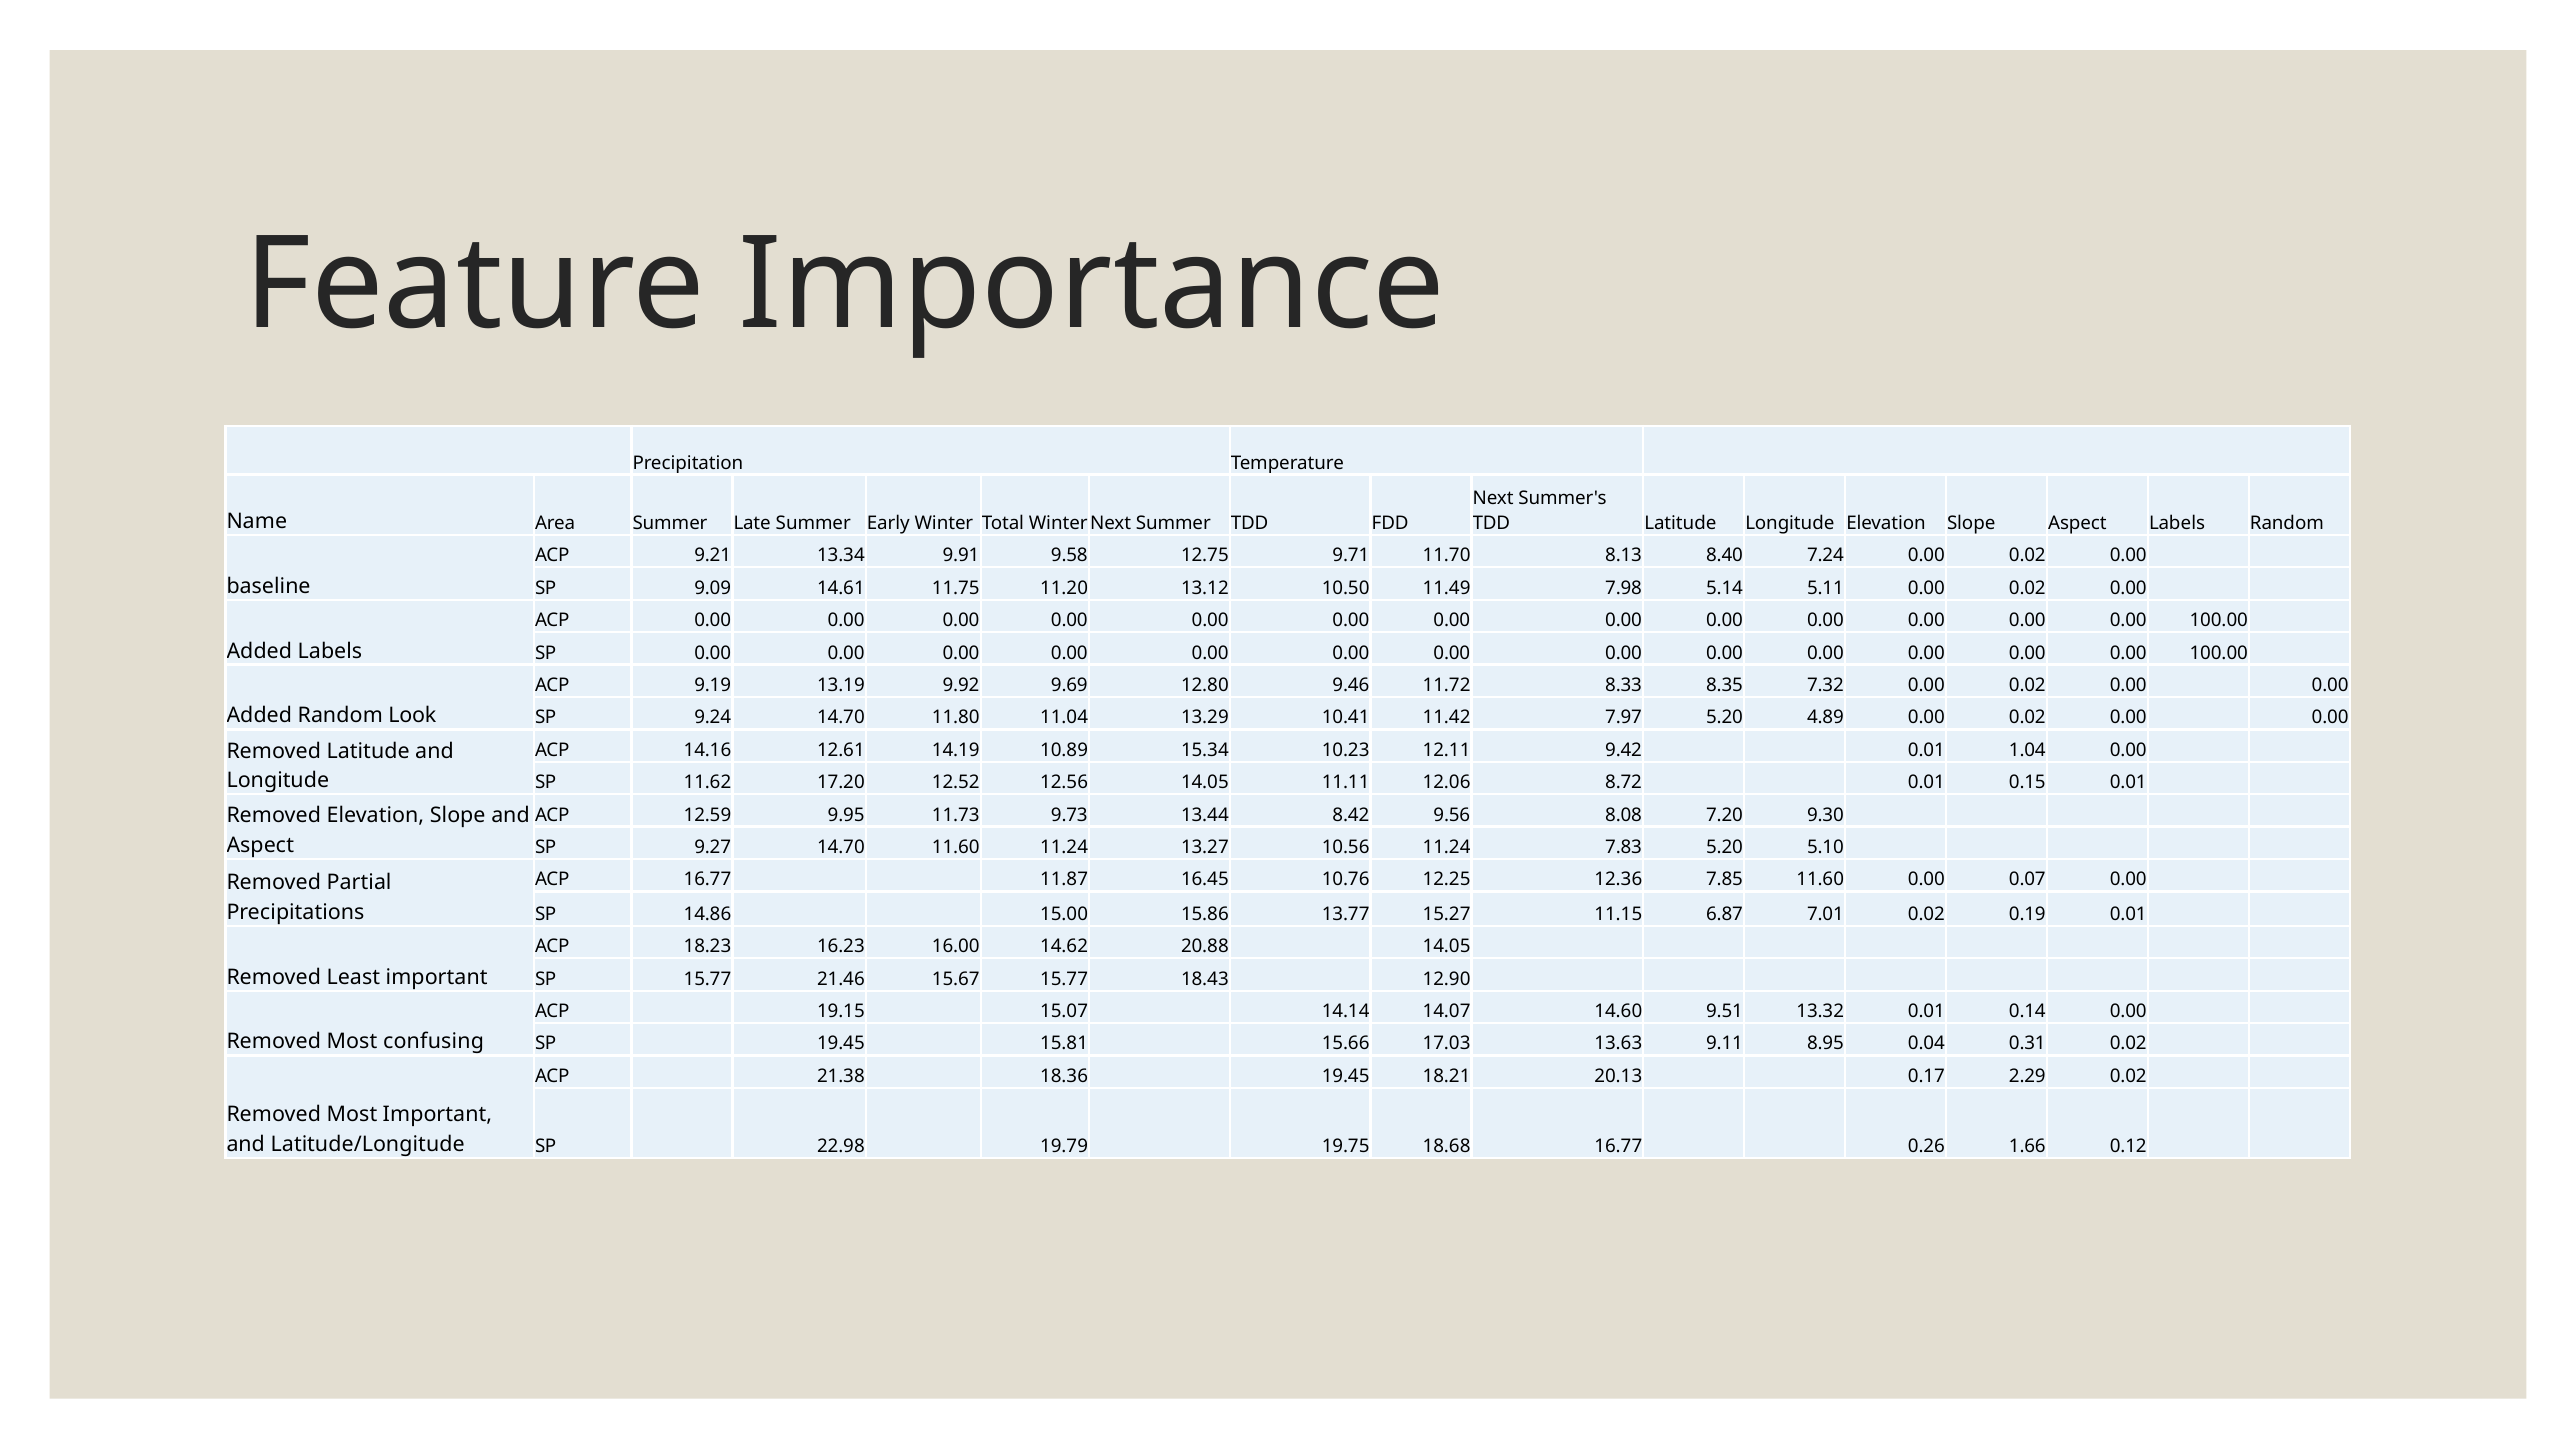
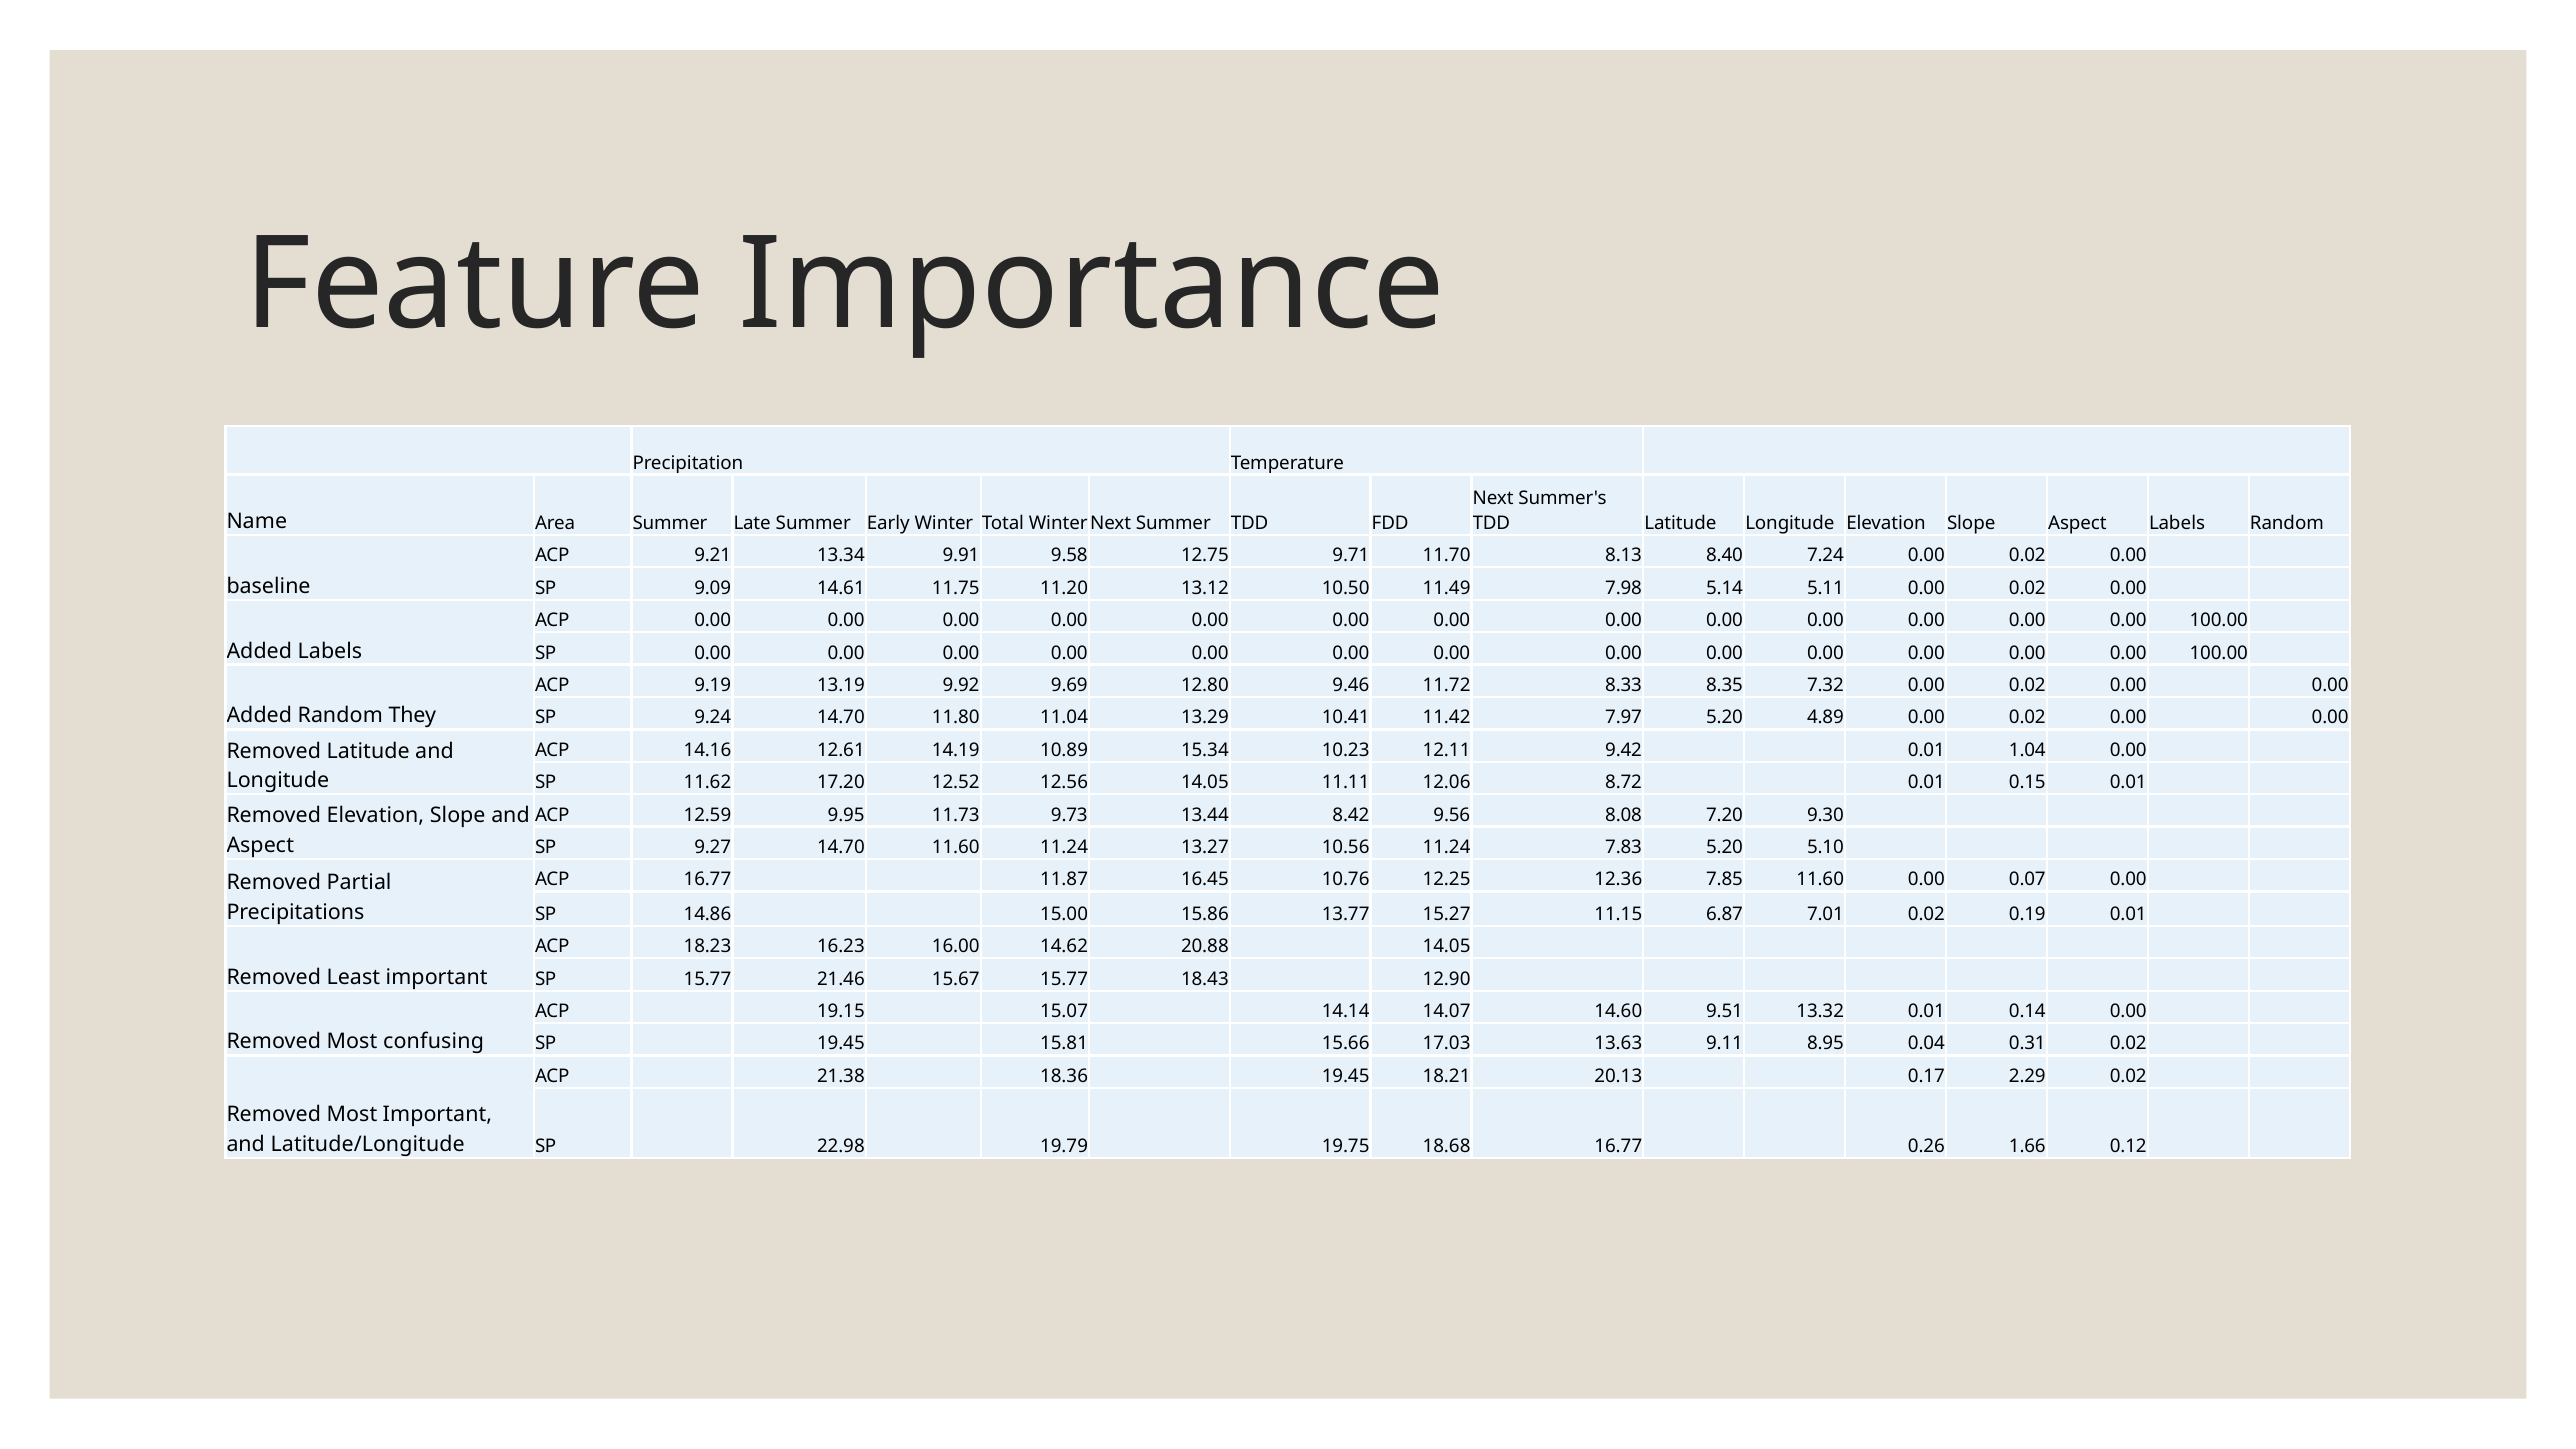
Look: Look -> They (412, 716)
